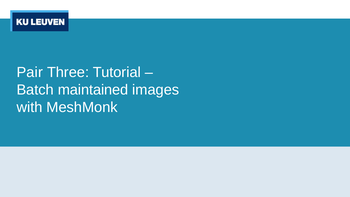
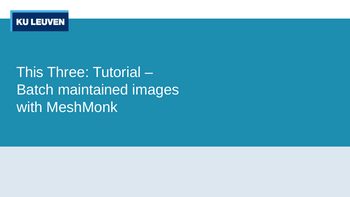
Pair: Pair -> This (30, 72)
